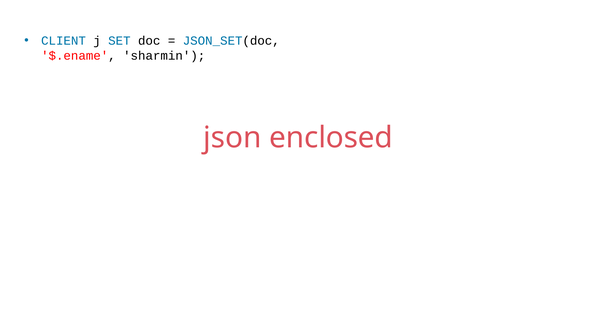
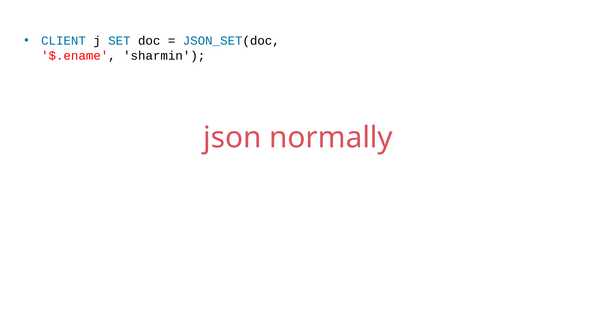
enclosed: enclosed -> normally (331, 138)
